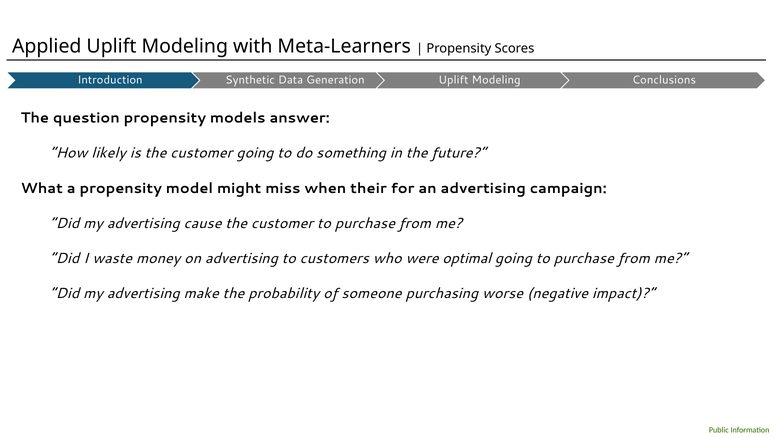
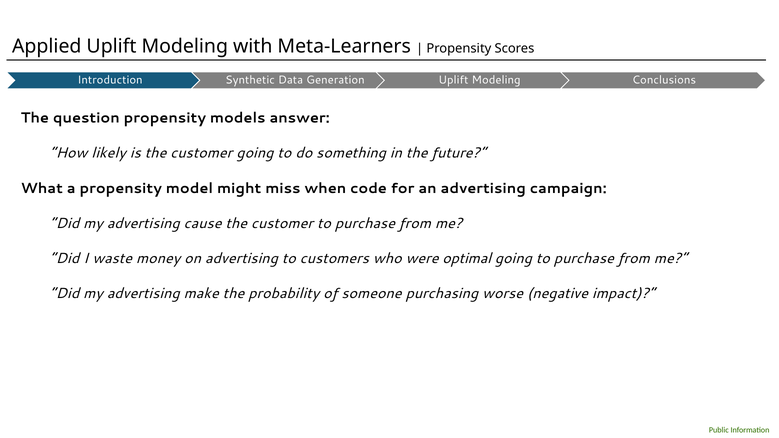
their: their -> code (369, 188)
